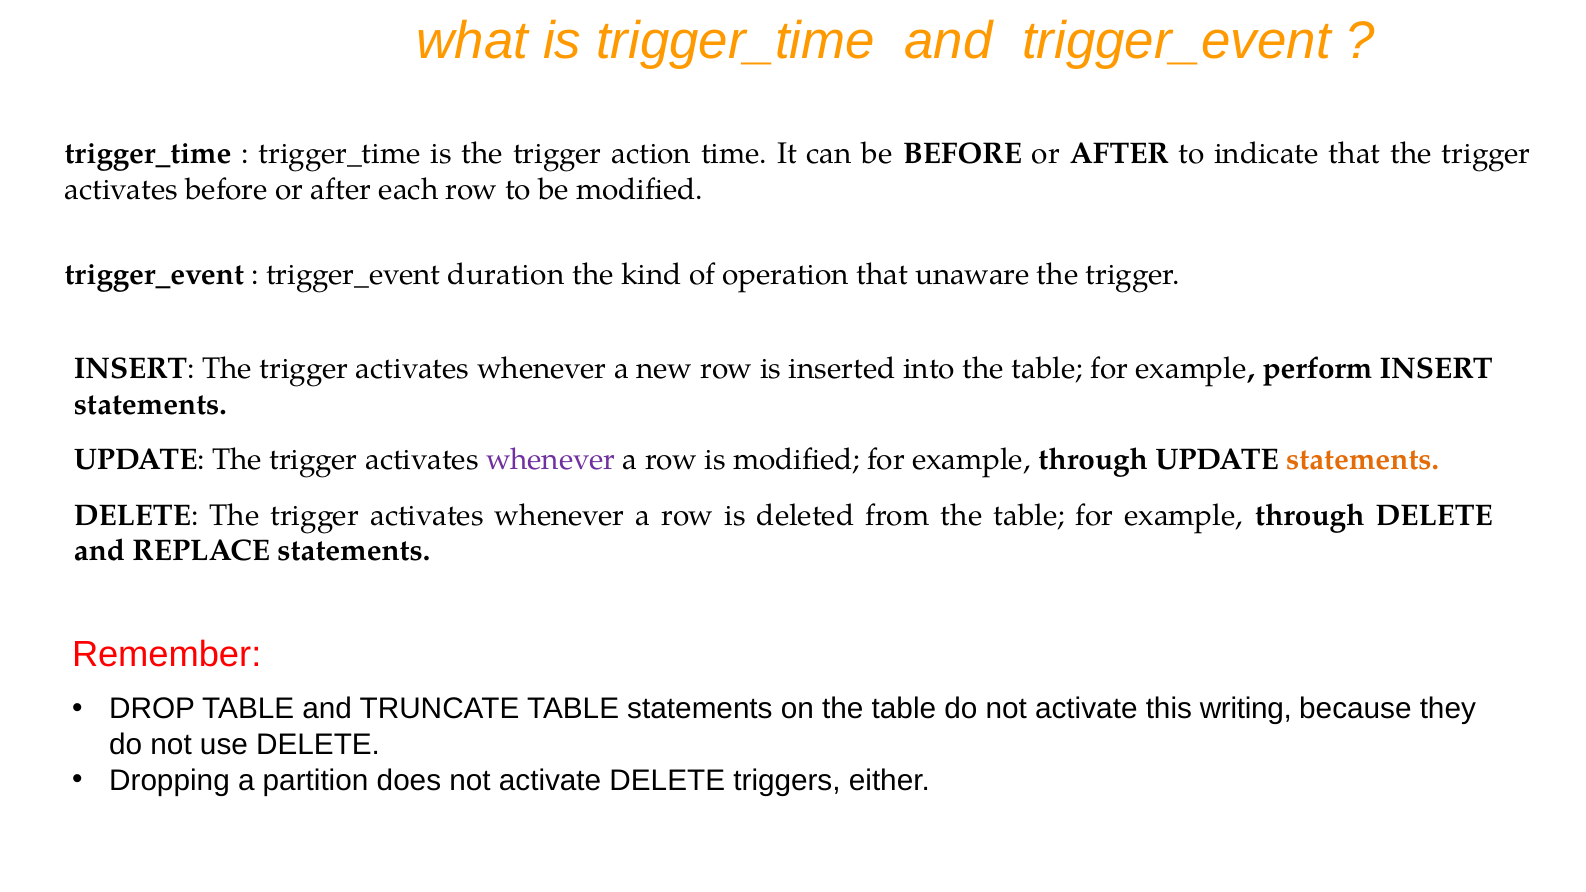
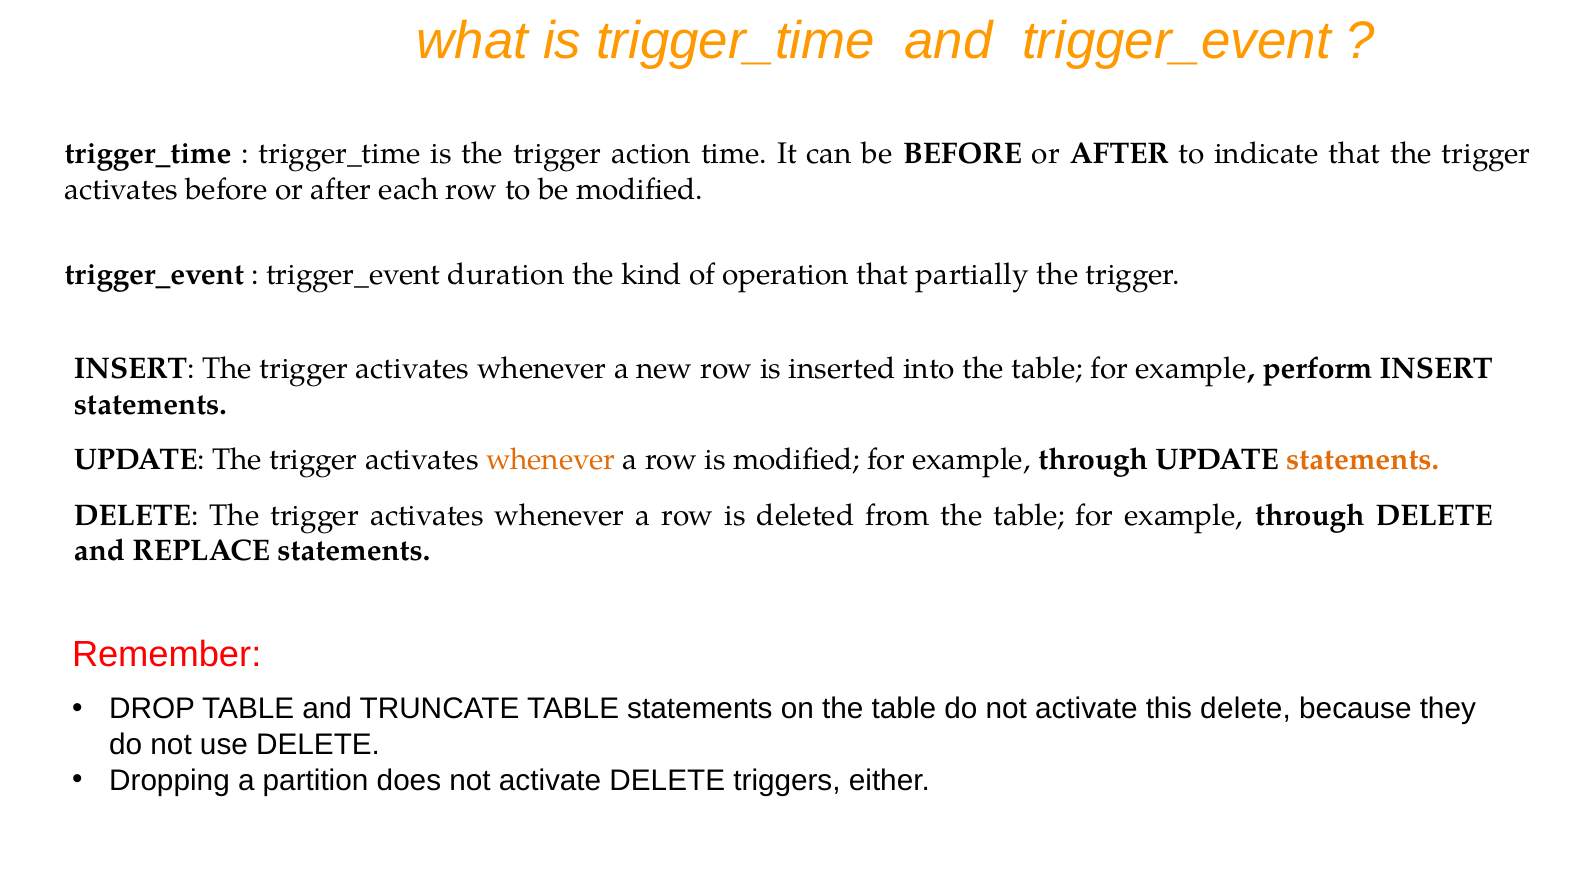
unaware: unaware -> partially (972, 275)
whenever colour: purple -> orange (551, 460)
this writing: writing -> delete (1246, 709)
